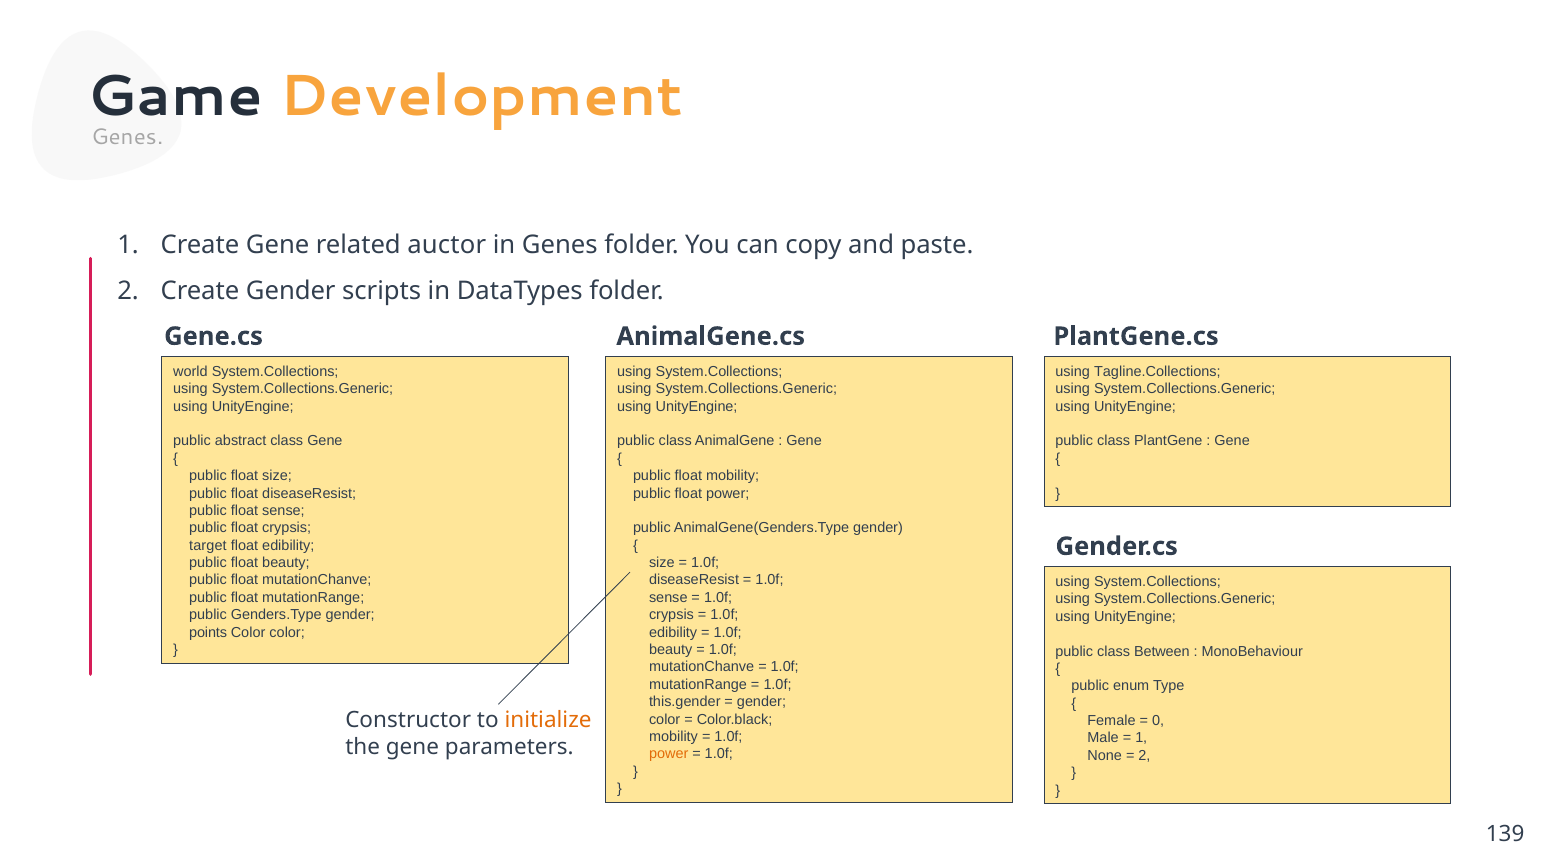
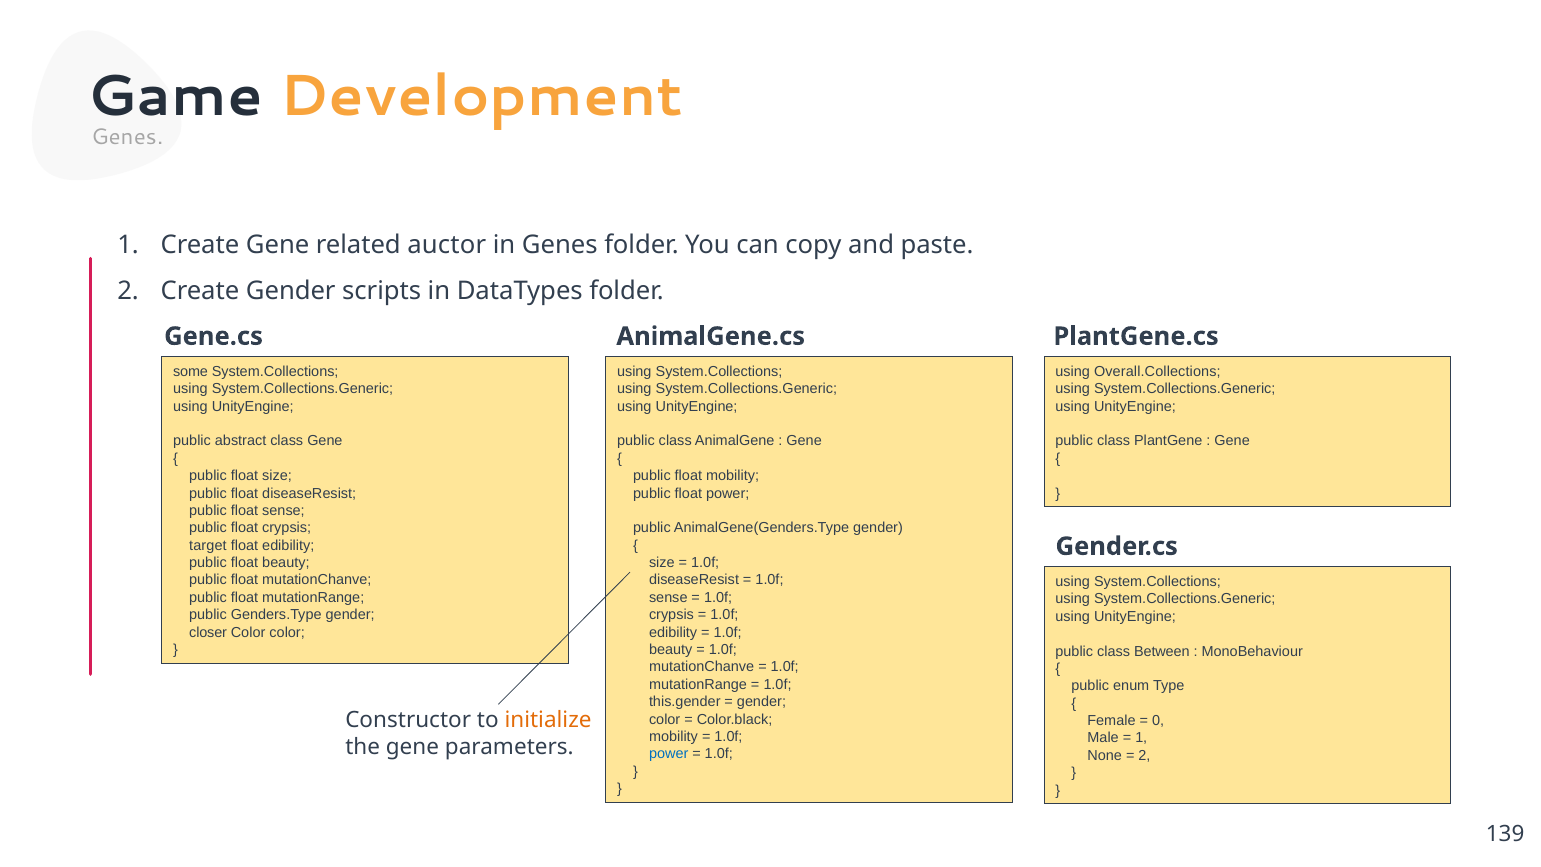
world: world -> some (191, 371)
Tagline.Collections: Tagline.Collections -> Overall.Collections (1157, 371)
points: points -> closer (208, 632)
power colour: orange -> blue (669, 754)
